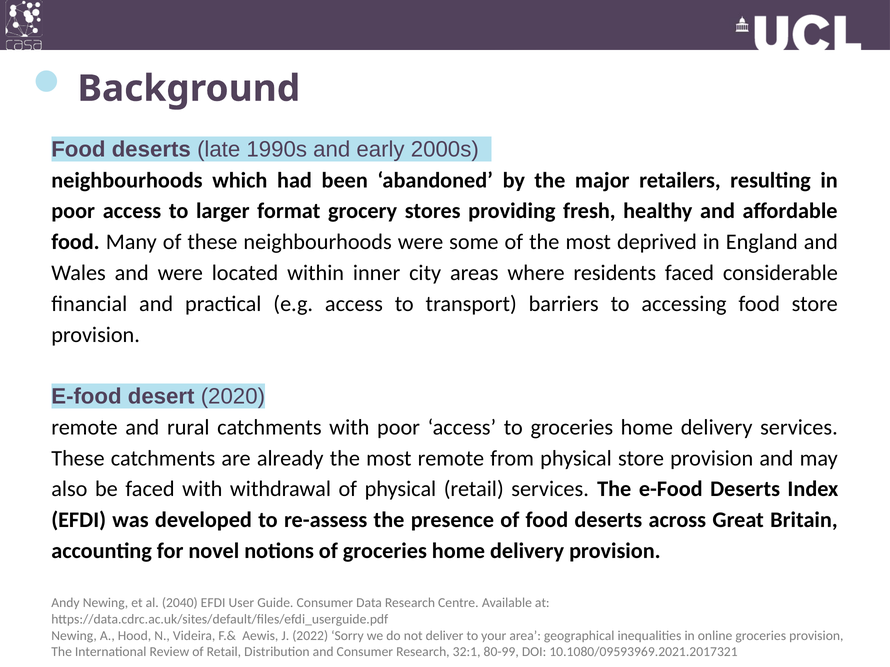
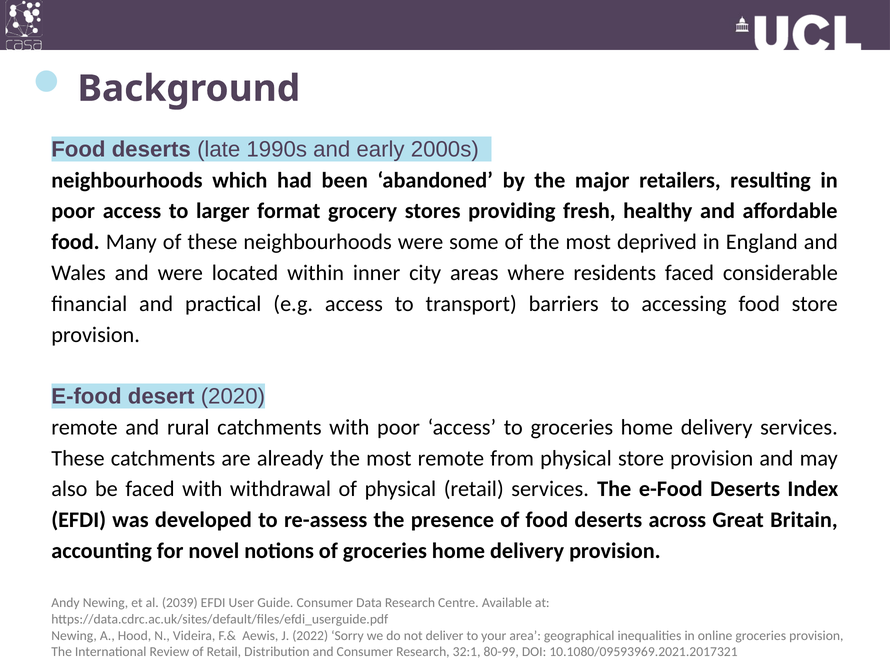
2040: 2040 -> 2039 (180, 603)
